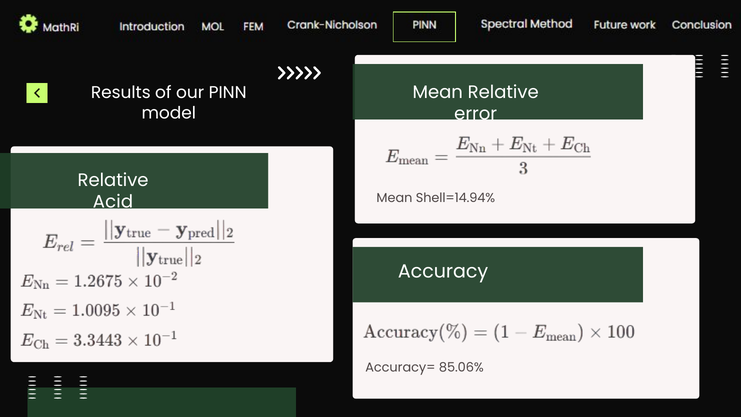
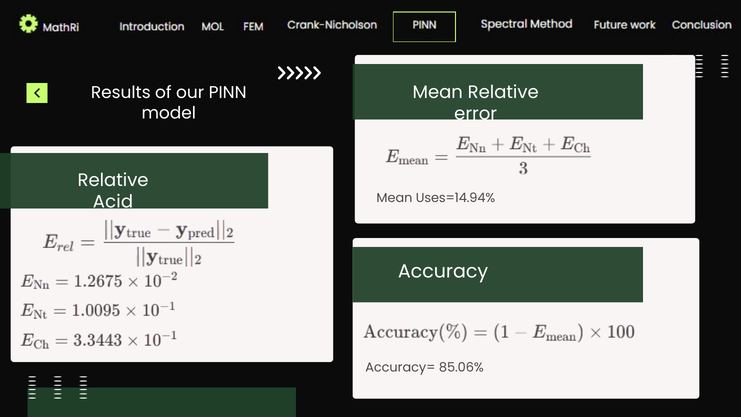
Shell=14.94%: Shell=14.94% -> Uses=14.94% (455, 198)
